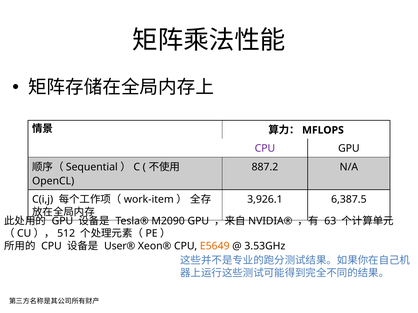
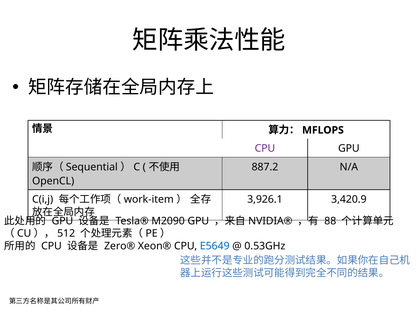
6,387.5: 6,387.5 -> 3,420.9 (349, 200)
63: 63 -> 88 (330, 221)
User®: User® -> Zero® (120, 246)
E5649 colour: orange -> blue (215, 246)
3.53GHz: 3.53GHz -> 0.53GHz (265, 246)
